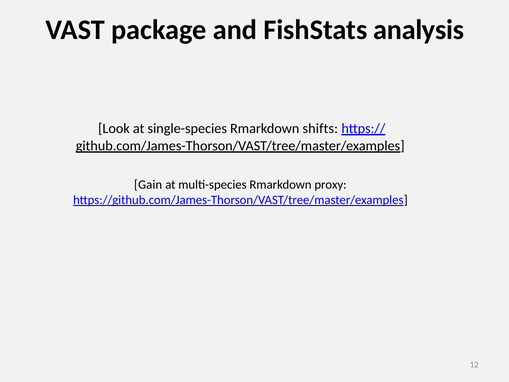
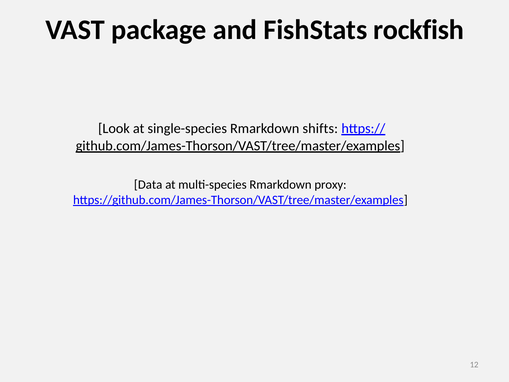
analysis: analysis -> rockfish (419, 30)
Gain: Gain -> Data (148, 185)
